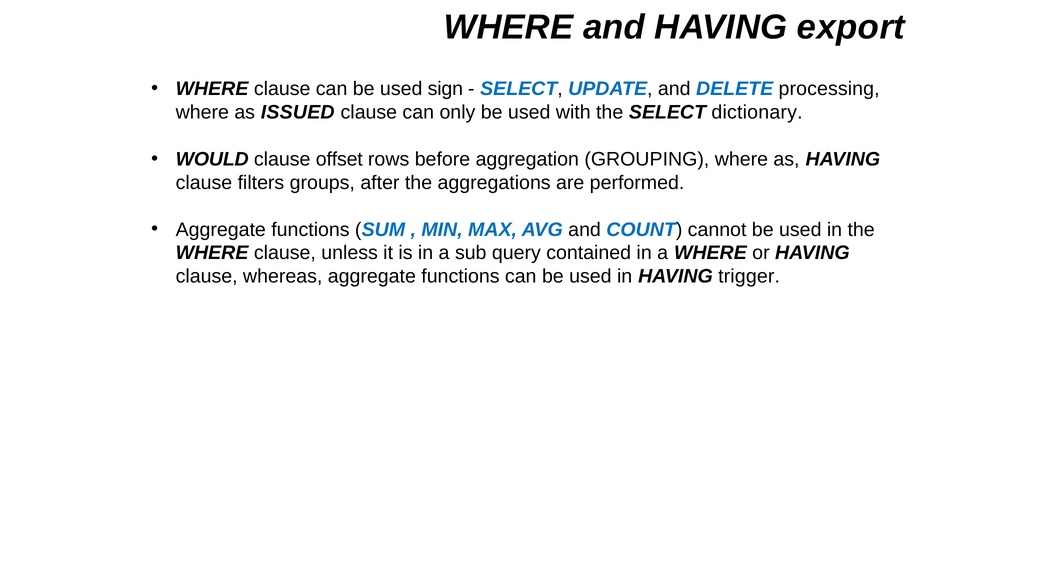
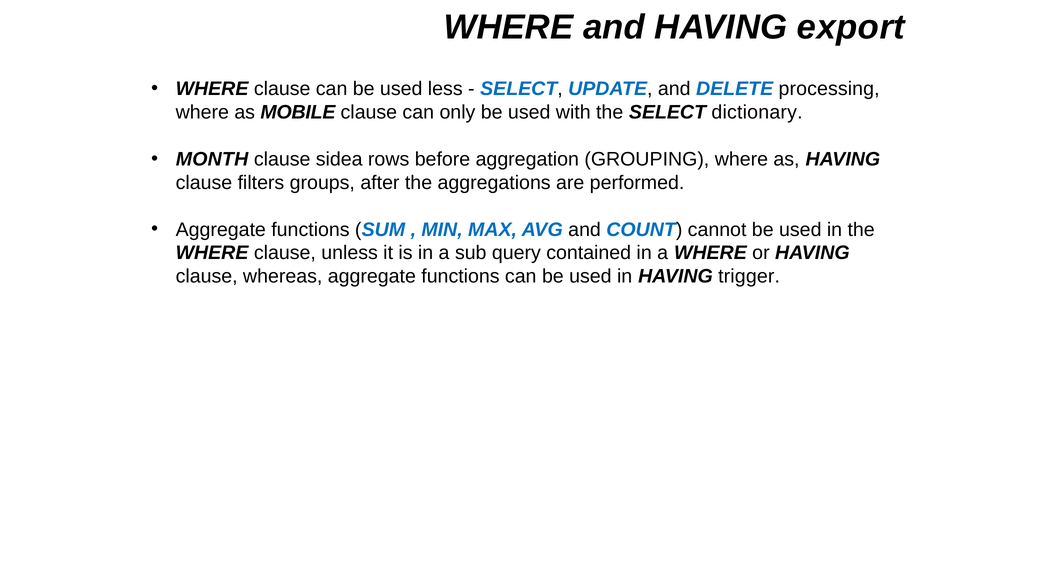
sign: sign -> less (445, 89)
ISSUED: ISSUED -> MOBILE (298, 112)
WOULD: WOULD -> MONTH (212, 159)
offset: offset -> sidea (339, 159)
